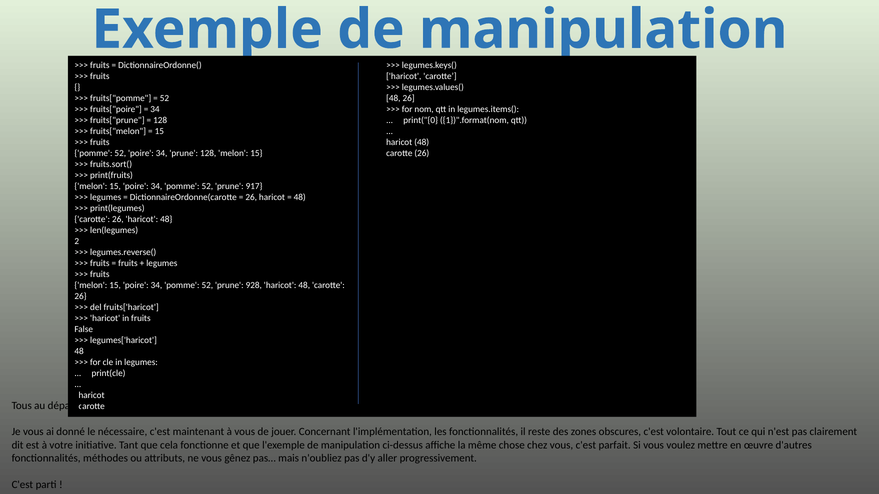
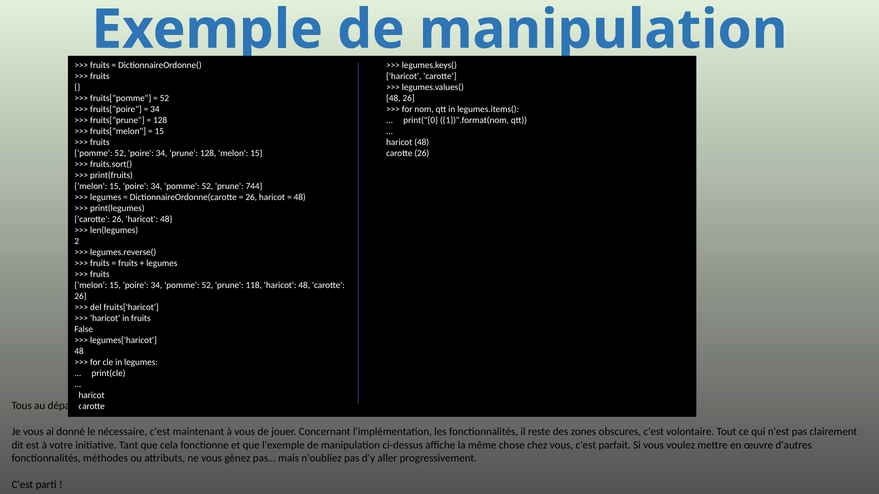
917: 917 -> 744 (254, 186)
928: 928 -> 118 (254, 285)
